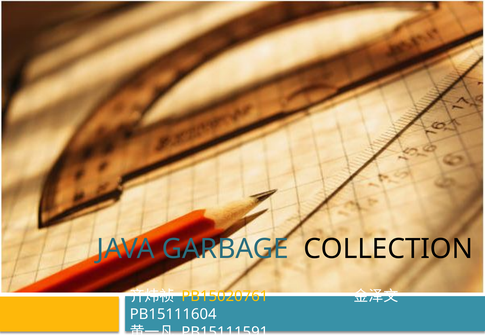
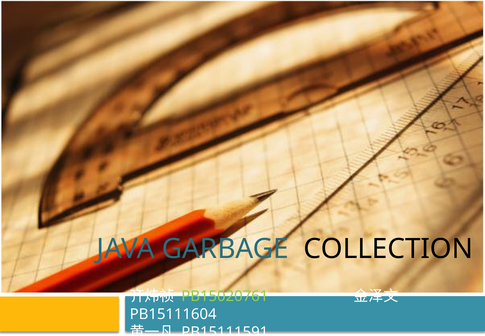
PB15020761 colour: yellow -> light green (225, 296)
